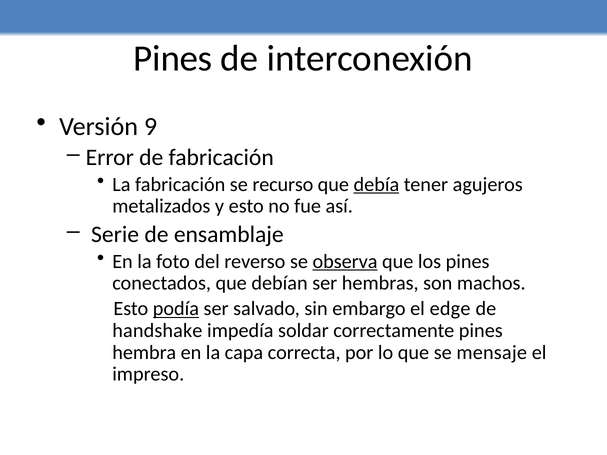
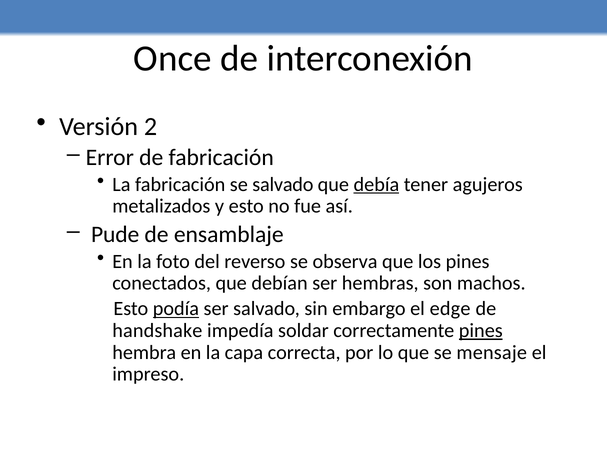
Pines: Pines -> Once (173, 59)
9: 9 -> 2 (151, 127)
se recurso: recurso -> salvado (283, 184)
Serie: Serie -> Pude (115, 235)
observa underline: present -> none (345, 262)
pines underline: none -> present (481, 331)
